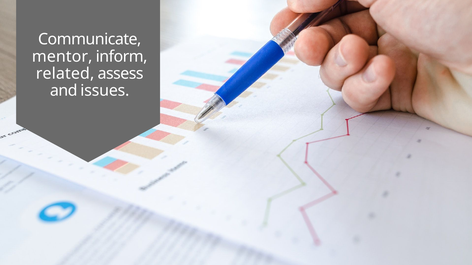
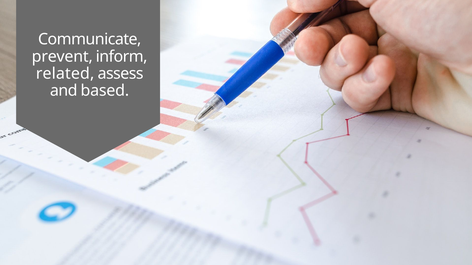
mentor: mentor -> prevent (62, 57)
issues: issues -> based (105, 91)
